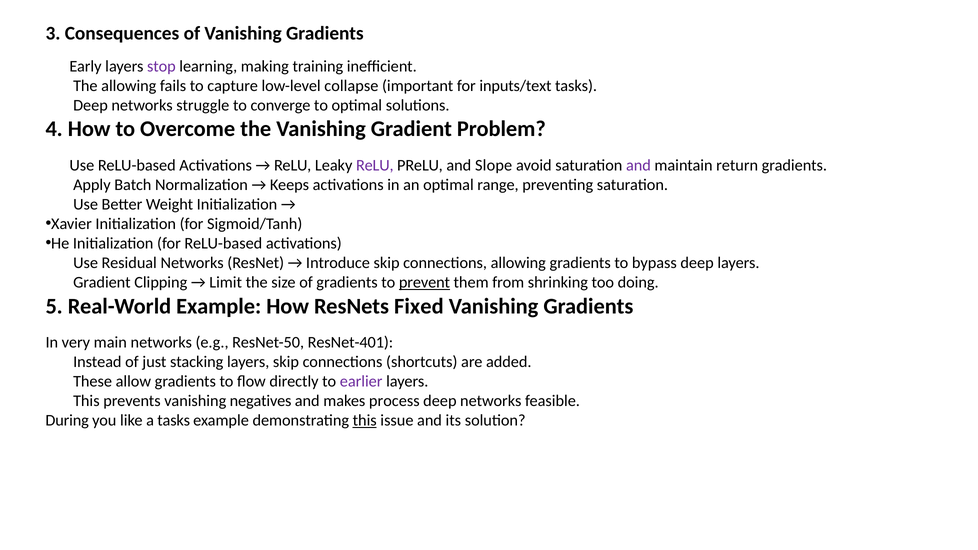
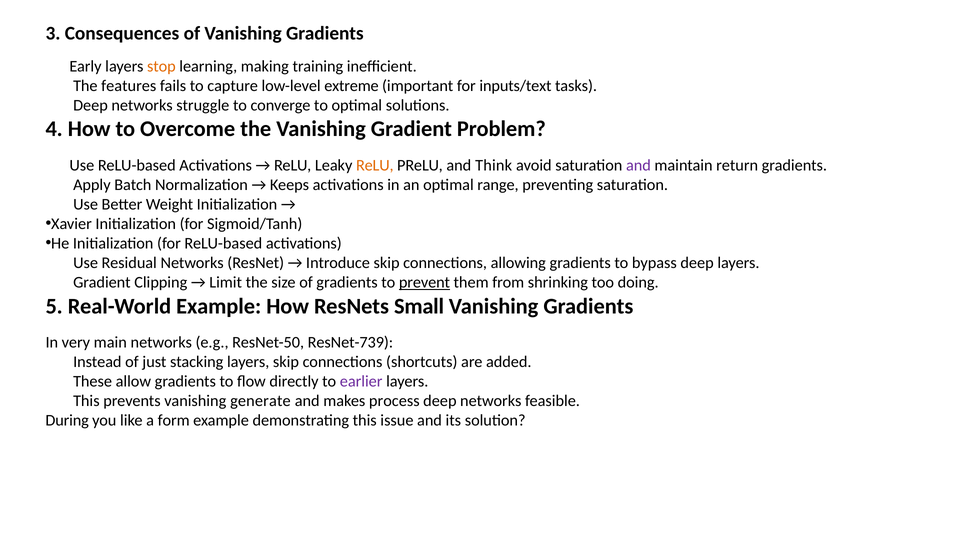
stop colour: purple -> orange (161, 66)
allowing: allowing -> features (129, 86)
collapse: collapse -> extreme (351, 86)
ReLU colour: purple -> orange (375, 165)
Slope: Slope -> Think (494, 165)
Fixed: Fixed -> Small (419, 306)
ResNet-401: ResNet-401 -> ResNet-739 (350, 342)
negatives: negatives -> generate (260, 401)
a tasks: tasks -> form (174, 421)
this underline: present -> none (365, 421)
